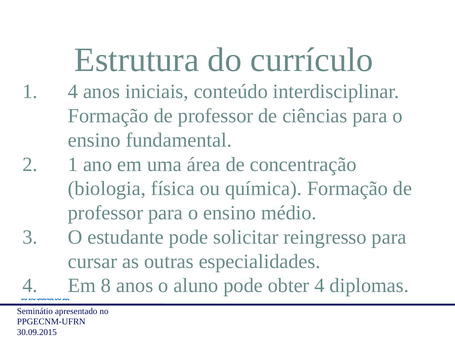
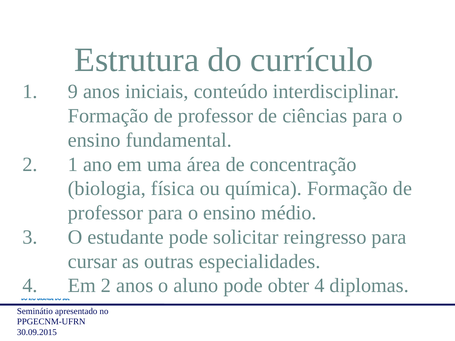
1 4: 4 -> 9 (73, 92)
Em 8: 8 -> 2 (106, 286)
